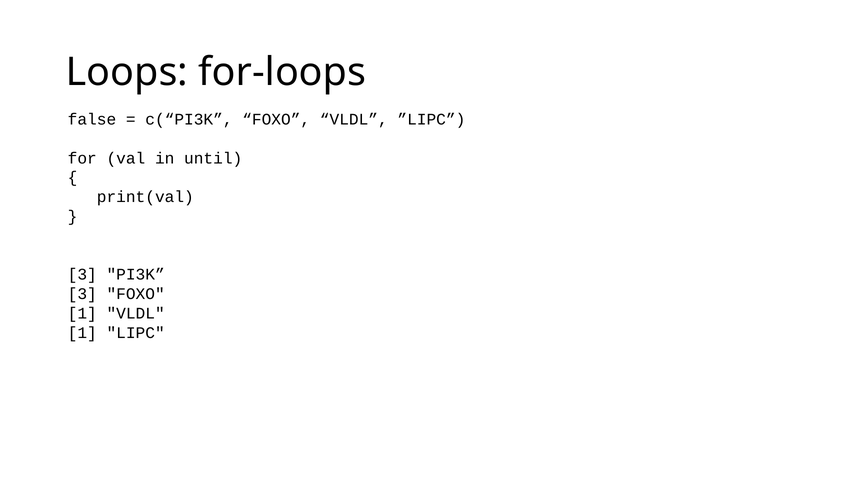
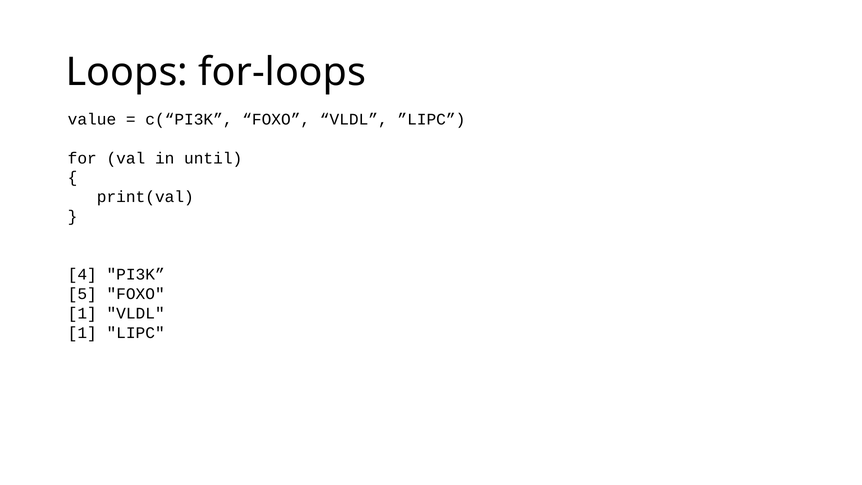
false: false -> value (92, 119)
3: 3 -> 4 (82, 275)
3: 3 -> 5 (82, 294)
